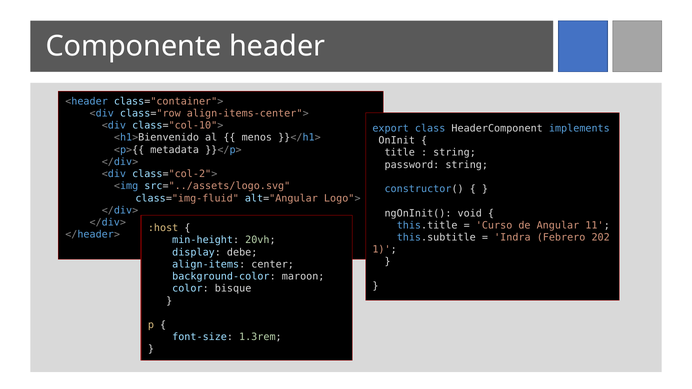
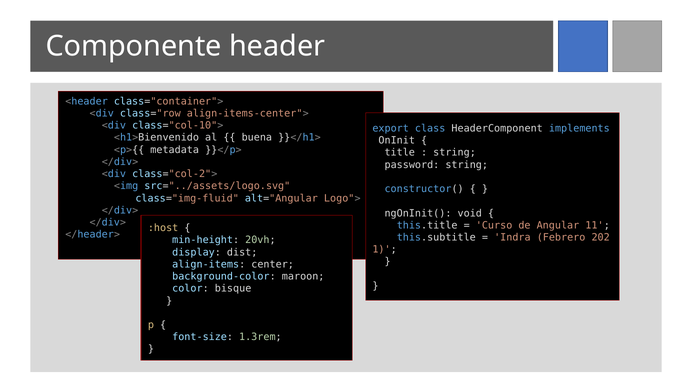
menos: menos -> buena (257, 138)
debe: debe -> dist (242, 252)
